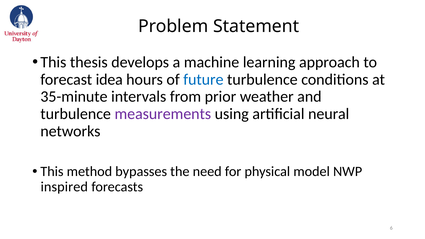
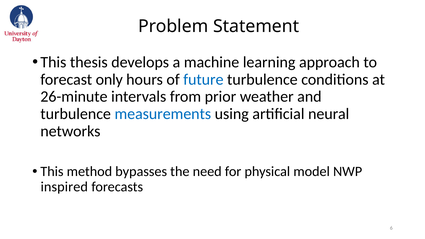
idea: idea -> only (109, 80)
35-minute: 35-minute -> 26-minute (74, 97)
measurements colour: purple -> blue (163, 114)
